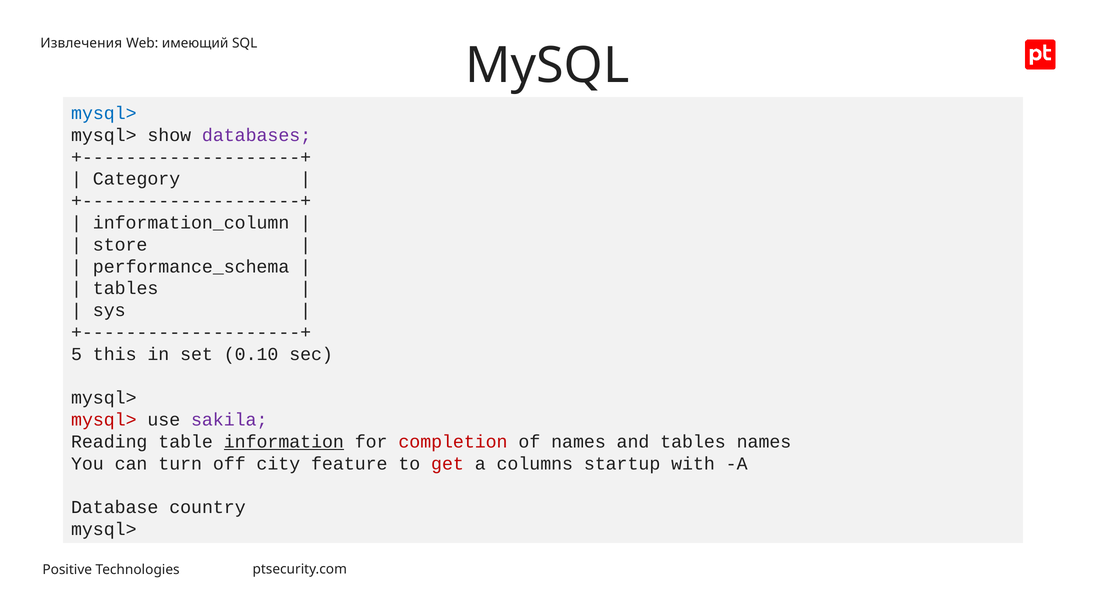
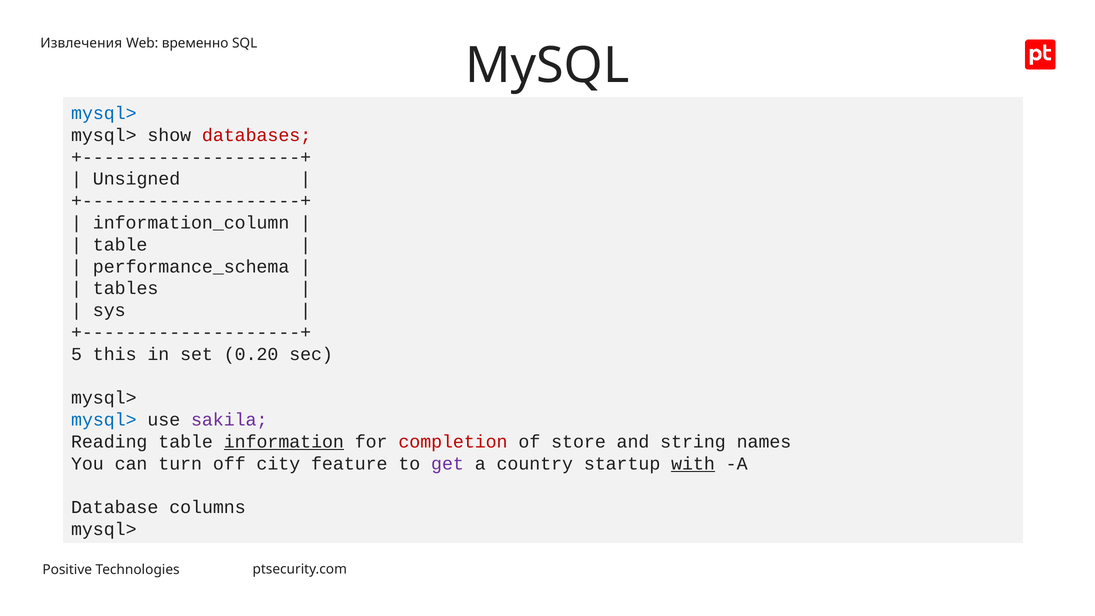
имеющий: имеющий -> временно (195, 43)
databases colour: purple -> red (257, 135)
Category: Category -> Unsigned (137, 179)
store: store -> table (120, 245)
0.10: 0.10 -> 0.20 (251, 354)
mysql> colour: red -> blue (104, 420)
of names: names -> store (578, 442)
and tables: tables -> string (693, 442)
get colour: red -> purple (448, 463)
columns: columns -> country (535, 463)
with underline: none -> present (693, 463)
country: country -> columns (207, 507)
